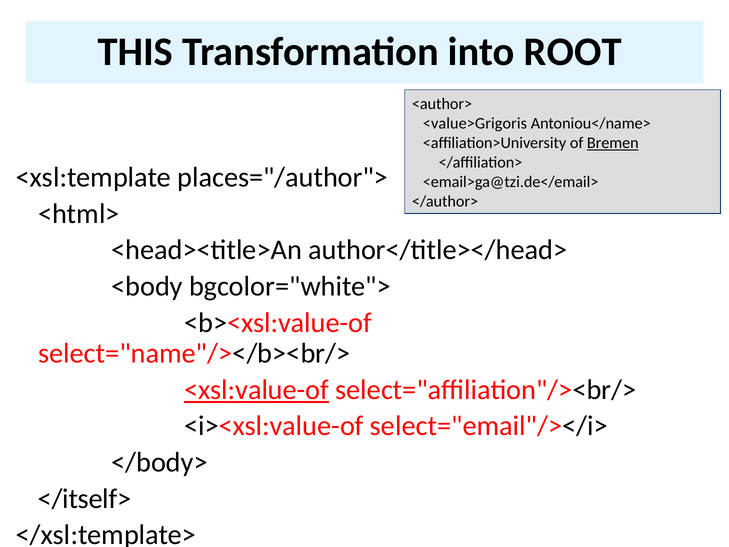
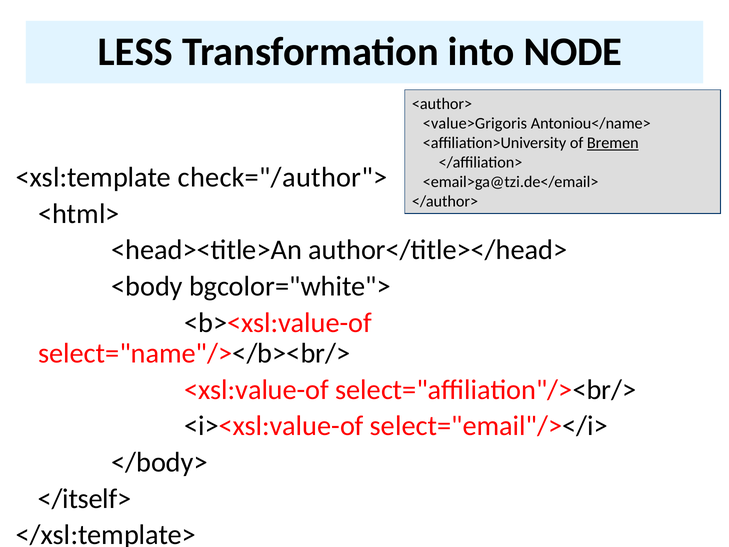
THIS: THIS -> LESS (135, 52)
ROOT: ROOT -> NODE (573, 52)
places="/author">: places="/author"> -> check="/author"> (283, 177)
<xsl:value-of underline: present -> none (257, 390)
